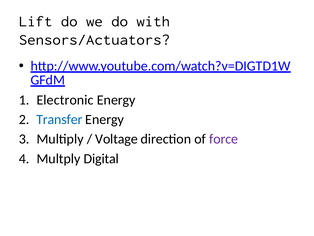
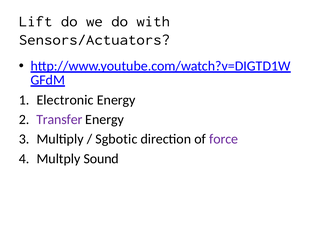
Transfer colour: blue -> purple (59, 119)
Voltage: Voltage -> Sgbotic (116, 139)
Digital: Digital -> Sound (101, 158)
